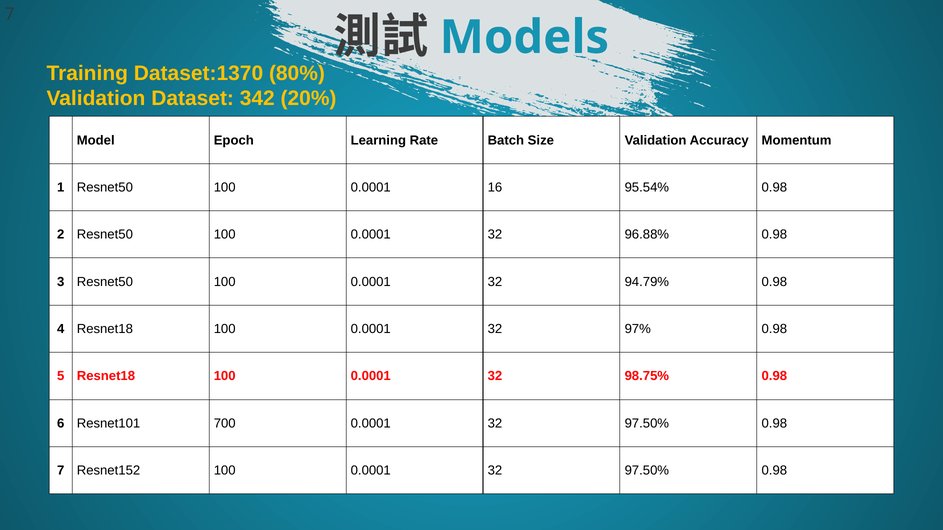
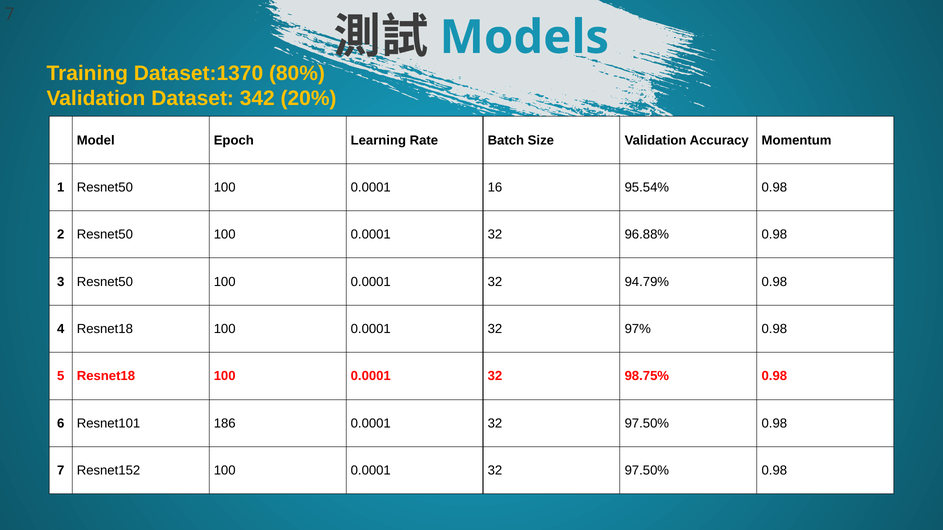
700: 700 -> 186 (225, 424)
